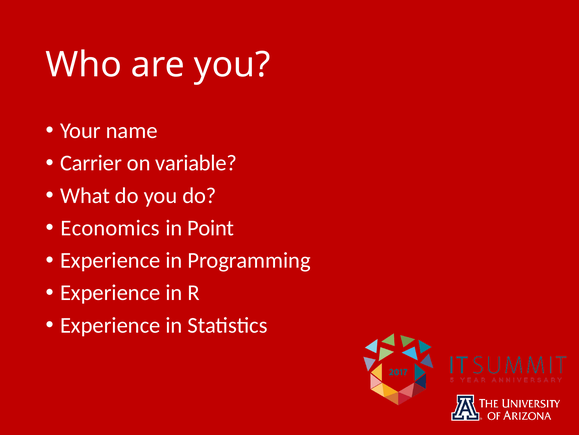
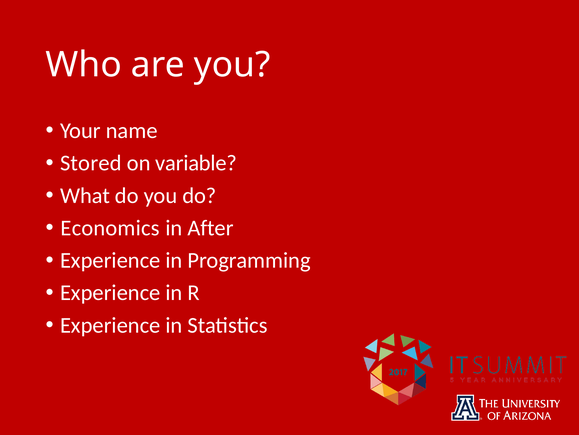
Carrier: Carrier -> Stored (91, 163)
Point: Point -> After (211, 228)
